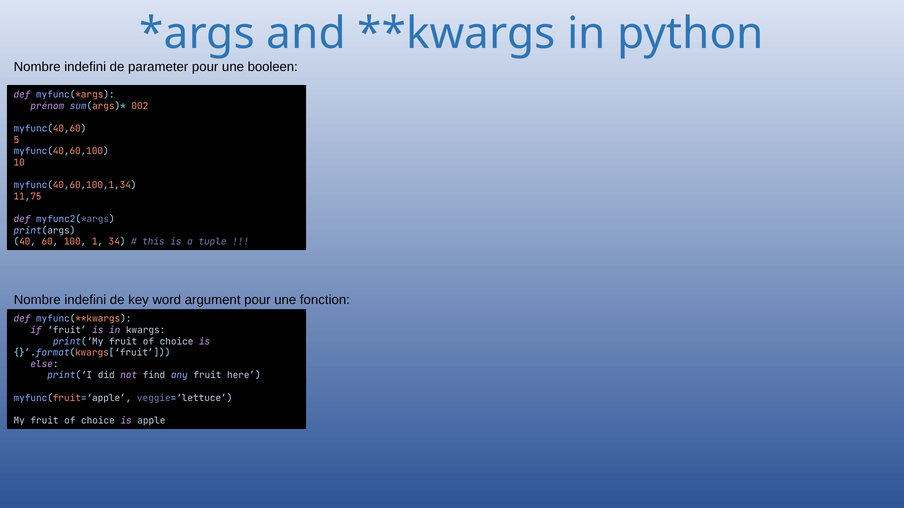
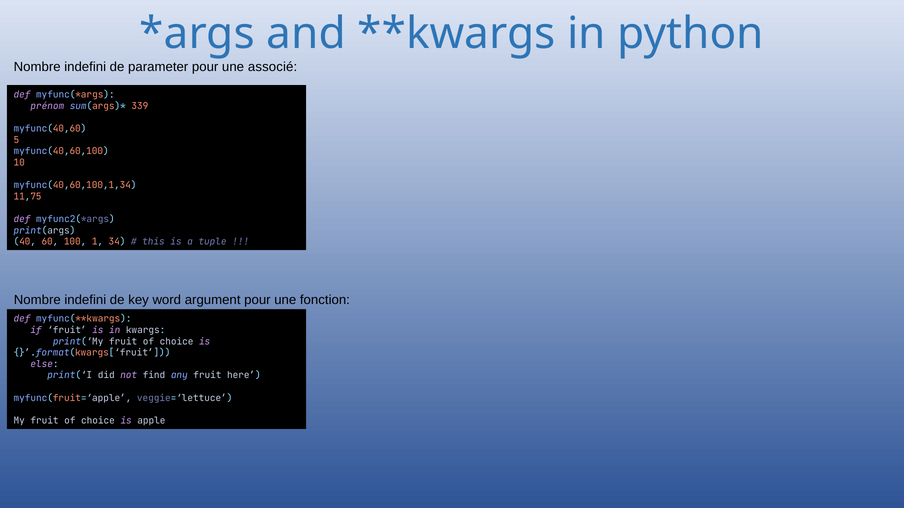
booleen: booleen -> associé (273, 67)
002: 002 -> 339 (140, 106)
